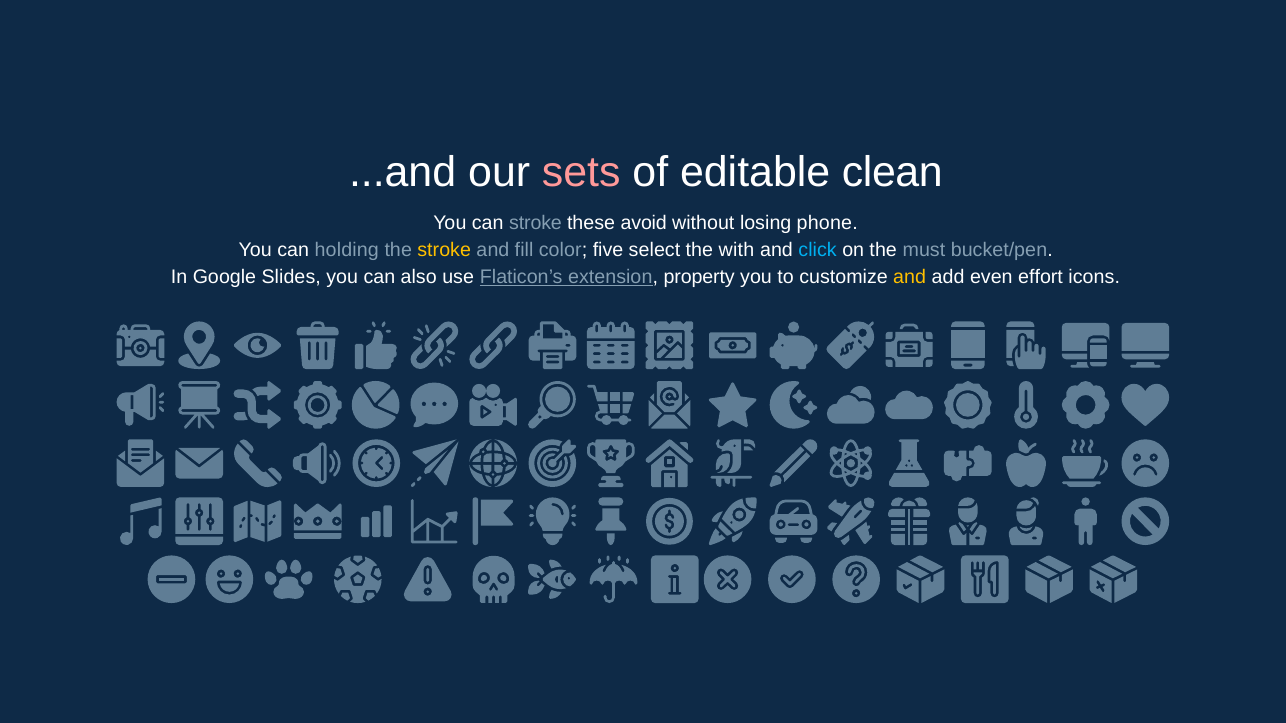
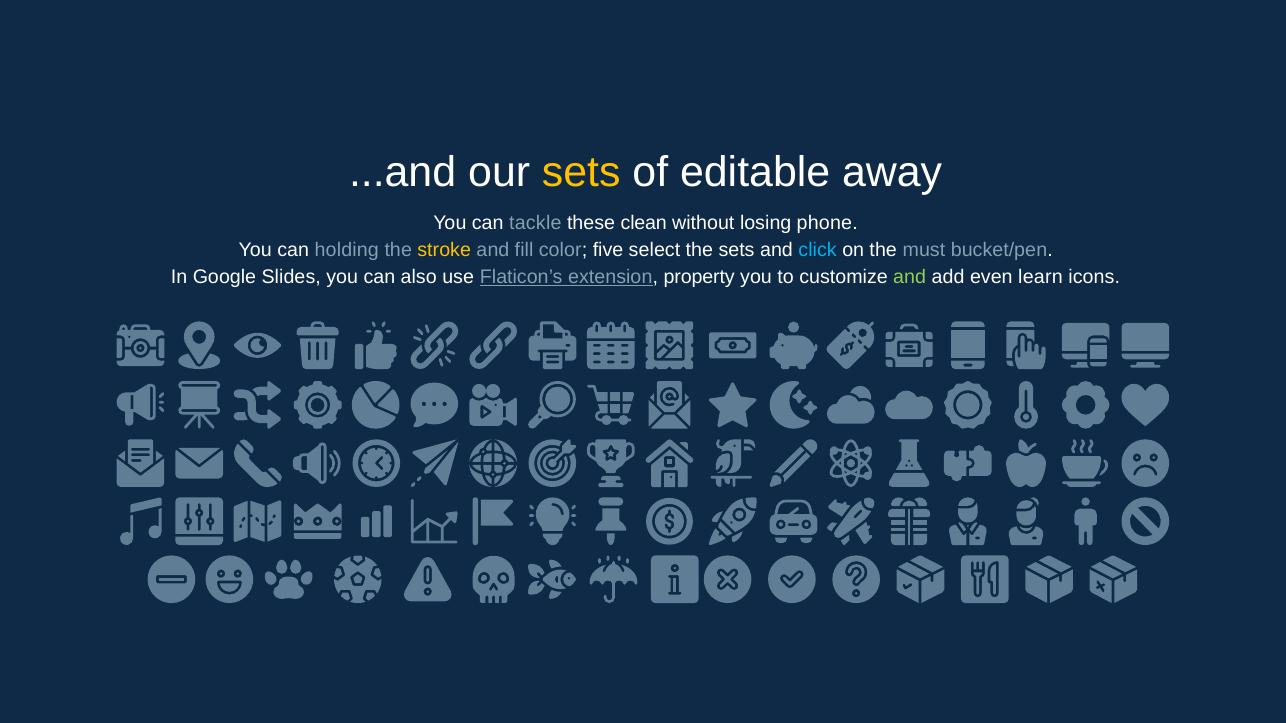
sets colour: pink -> yellow (581, 173)
clean: clean -> away (892, 173)
can stroke: stroke -> tackle (535, 223)
avoid: avoid -> clean (644, 223)
the with: with -> sets (737, 250)
and colour: yellow -> light green (910, 277)
effort: effort -> learn (1040, 277)
